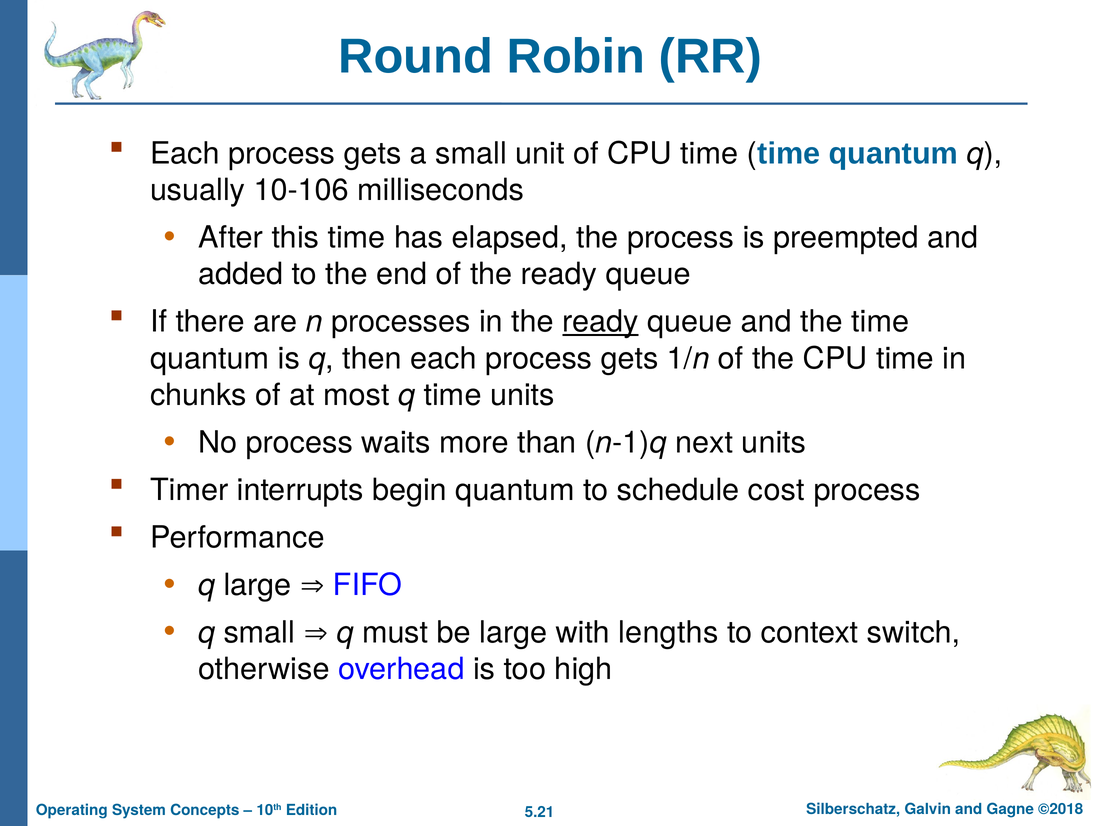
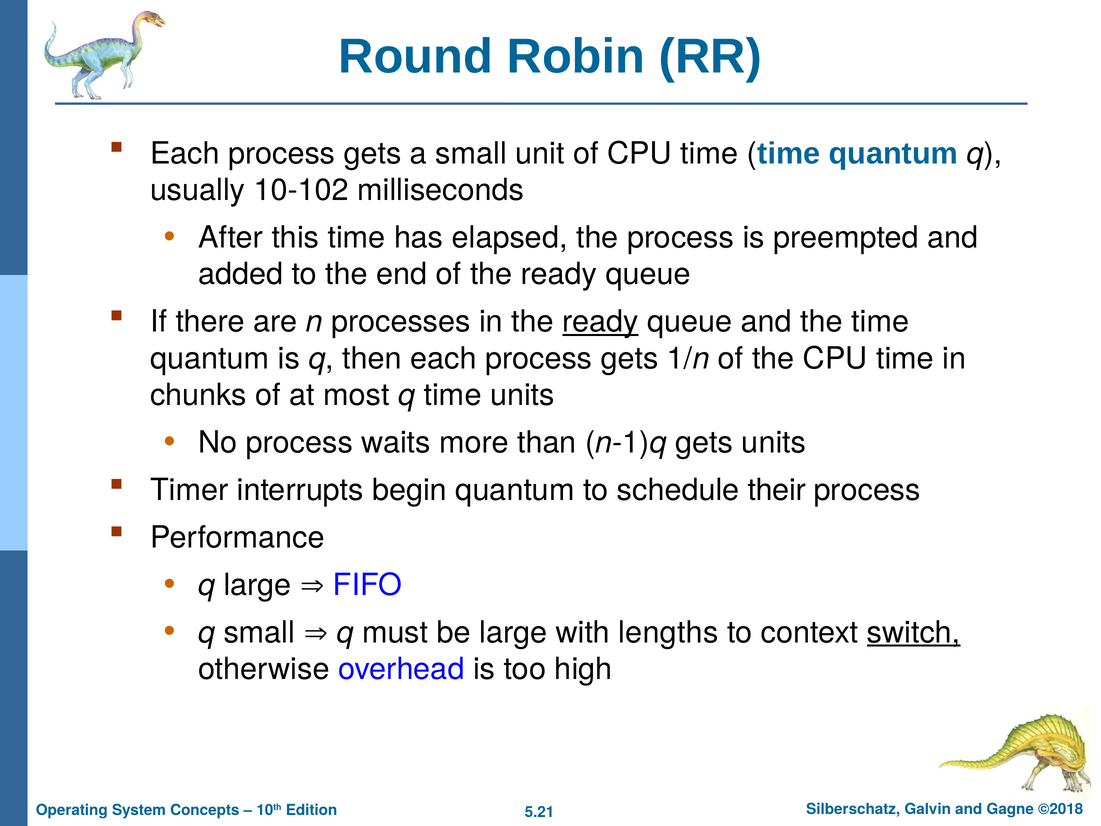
10-106: 10-106 -> 10-102 (301, 190)
n-1)q next: next -> gets (704, 443)
cost: cost -> their (777, 490)
switch underline: none -> present (914, 632)
